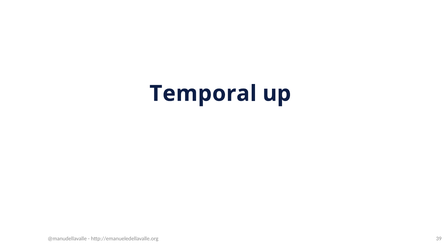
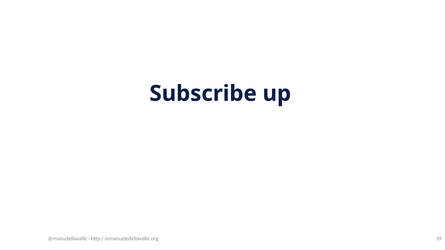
Temporal: Temporal -> Subscribe (203, 94)
